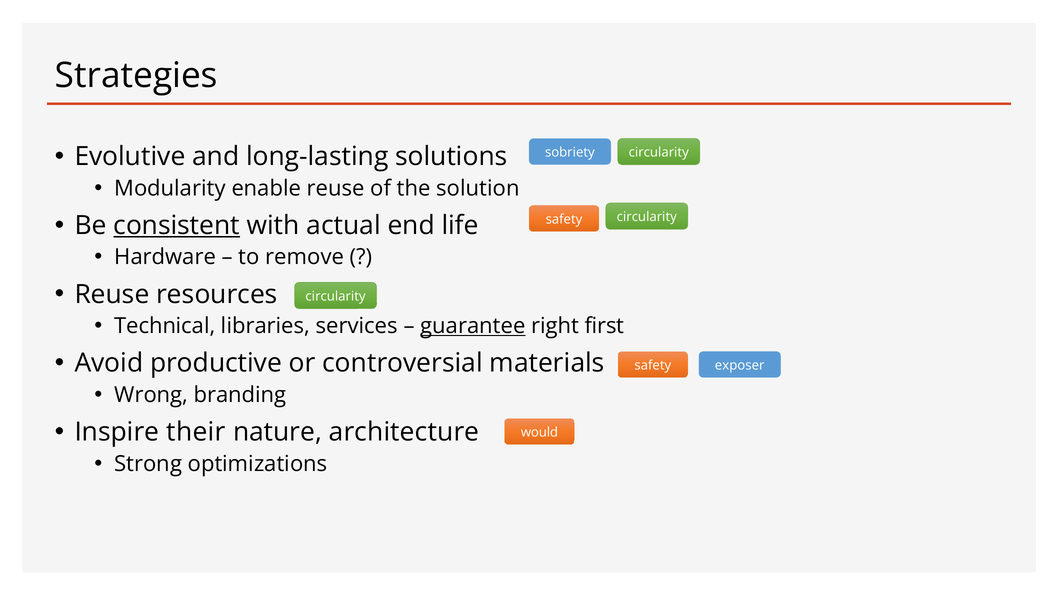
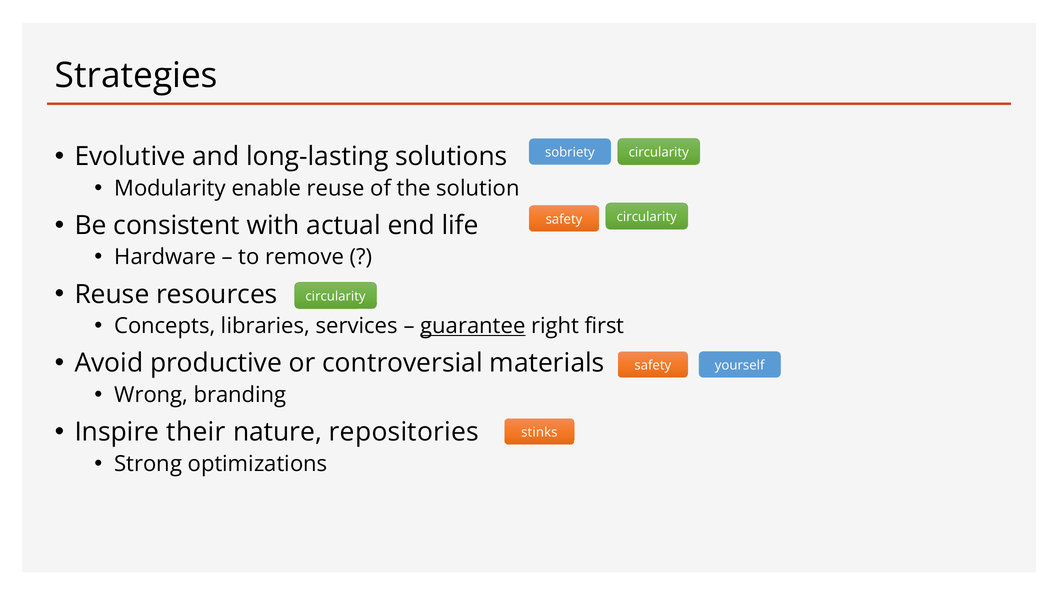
consistent underline: present -> none (177, 225)
Technical: Technical -> Concepts (165, 326)
exposer: exposer -> yourself (740, 365)
architecture: architecture -> repositories (404, 432)
would: would -> stinks (539, 432)
